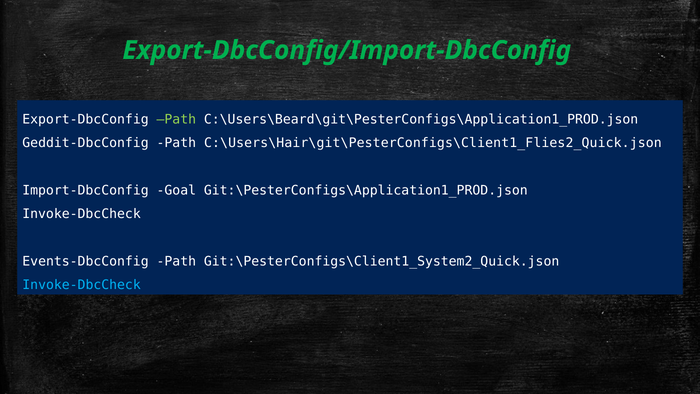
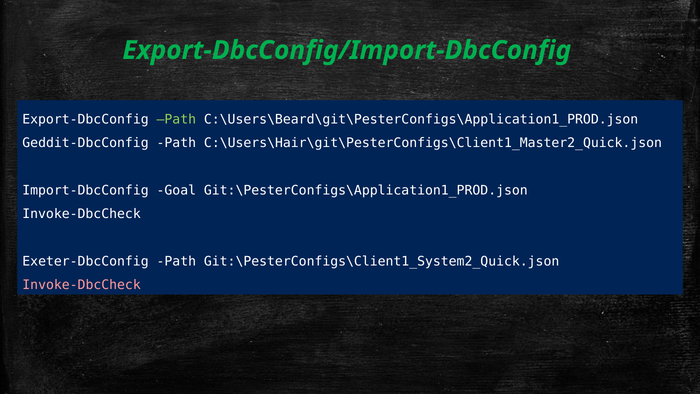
C:\Users\Hair\git\PesterConfigs\Client1_Flies2_Quick.json: C:\Users\Hair\git\PesterConfigs\Client1_Flies2_Quick.json -> C:\Users\Hair\git\PesterConfigs\Client1_Master2_Quick.json (433, 143)
Events-DbcConfig: Events-DbcConfig -> Exeter-DbcConfig (86, 261)
Invoke-DbcCheck colour: light blue -> pink (82, 285)
